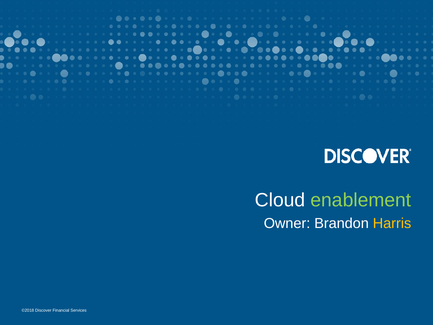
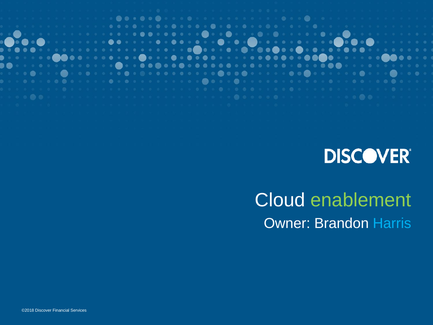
Harris colour: yellow -> light blue (392, 223)
